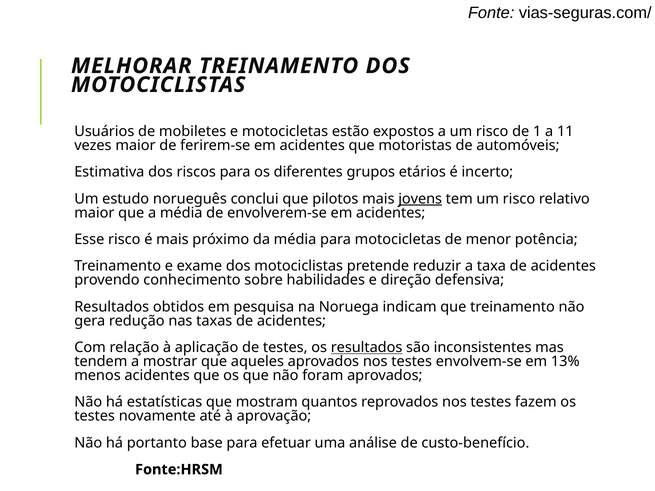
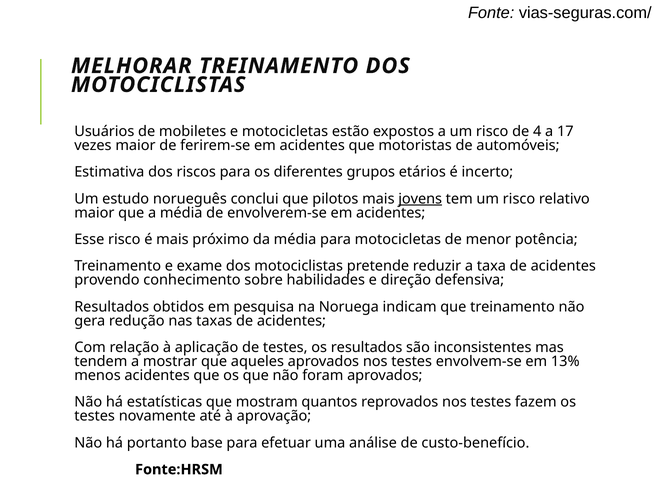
1: 1 -> 4 (537, 131)
11: 11 -> 17 (565, 131)
resultados underline: present -> none (367, 348)
